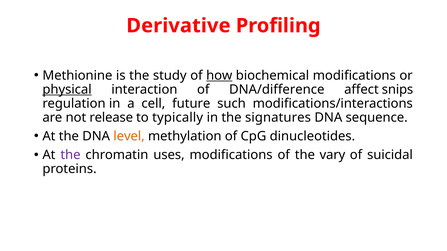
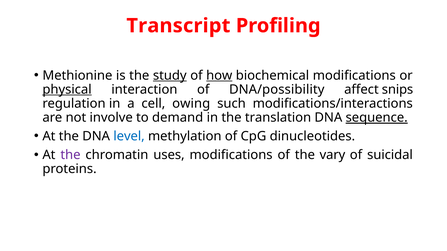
Derivative: Derivative -> Transcript (178, 26)
study underline: none -> present (170, 76)
DNA/difference: DNA/difference -> DNA/possibility (277, 90)
future: future -> owing (191, 104)
release: release -> involve (111, 118)
typically: typically -> demand (178, 118)
signatures: signatures -> translation (278, 118)
sequence underline: none -> present (377, 118)
level colour: orange -> blue (129, 136)
